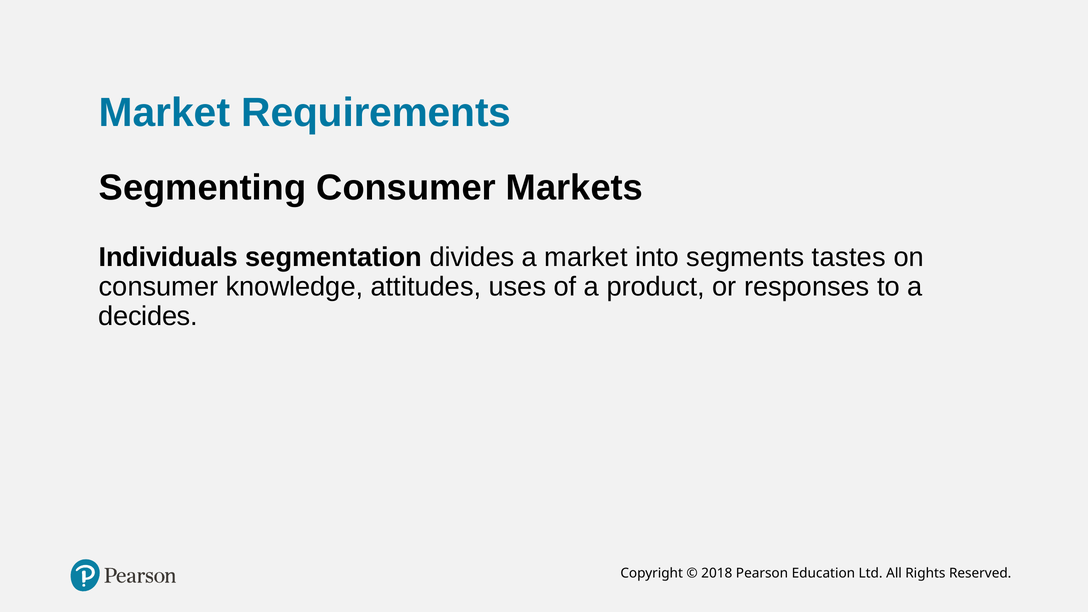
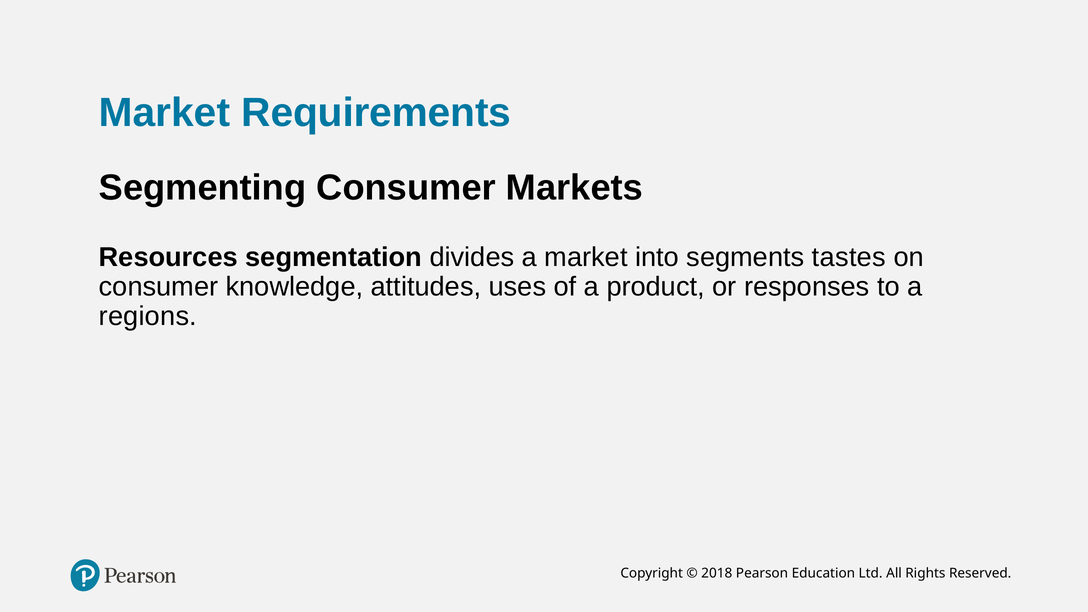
Individuals: Individuals -> Resources (168, 257)
decides: decides -> regions (148, 316)
